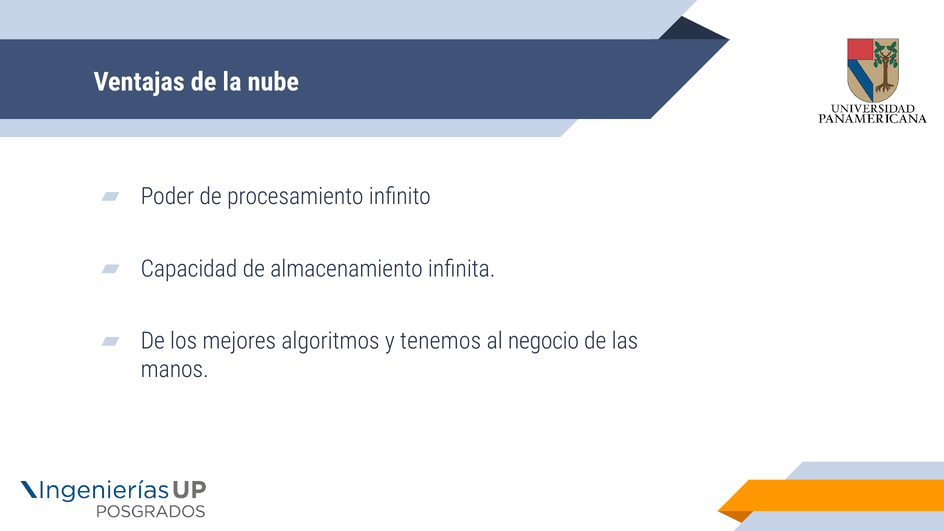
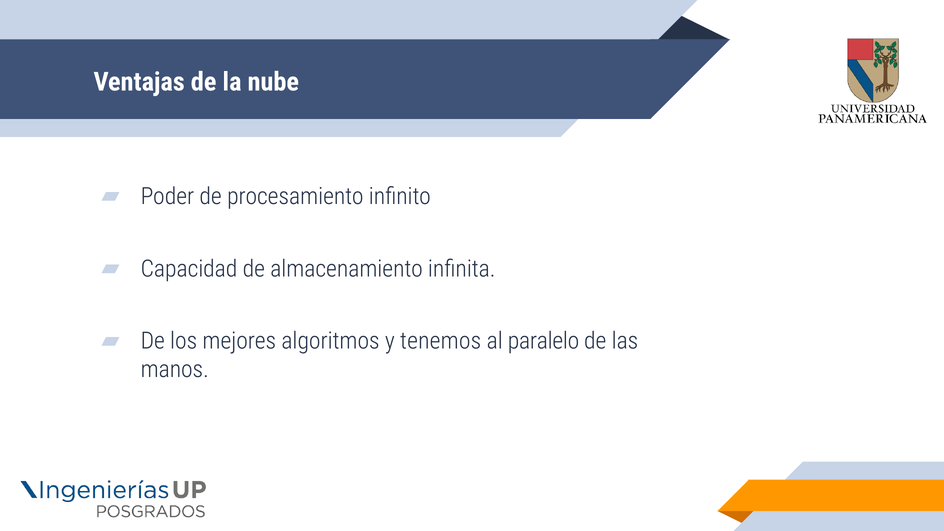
negocio: negocio -> paralelo (544, 341)
